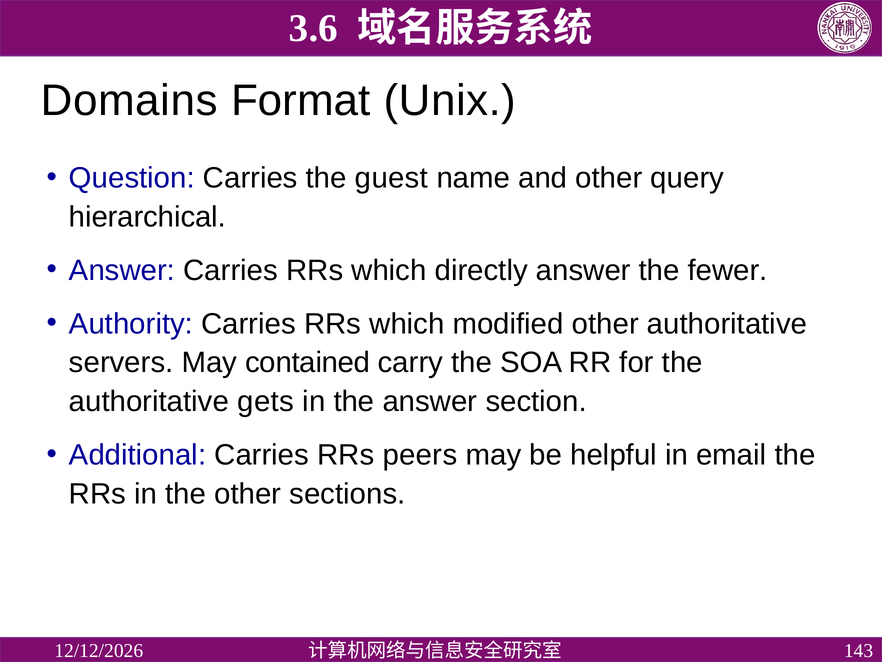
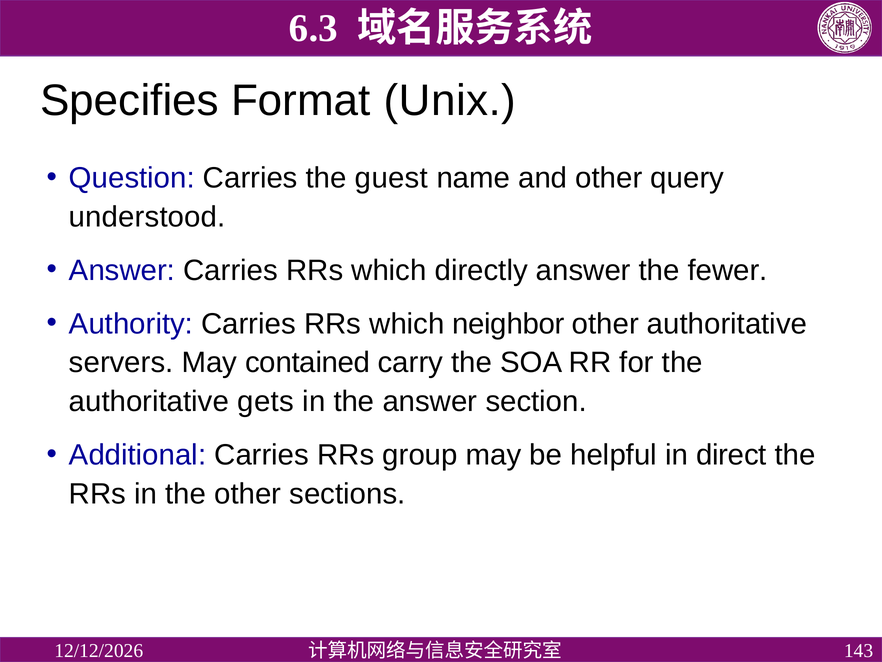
3.6: 3.6 -> 6.3 (313, 28)
Domains: Domains -> Specifies (129, 101)
hierarchical: hierarchical -> understood (147, 217)
modified: modified -> neighbor (508, 324)
peers: peers -> group (420, 455)
email: email -> direct (731, 455)
